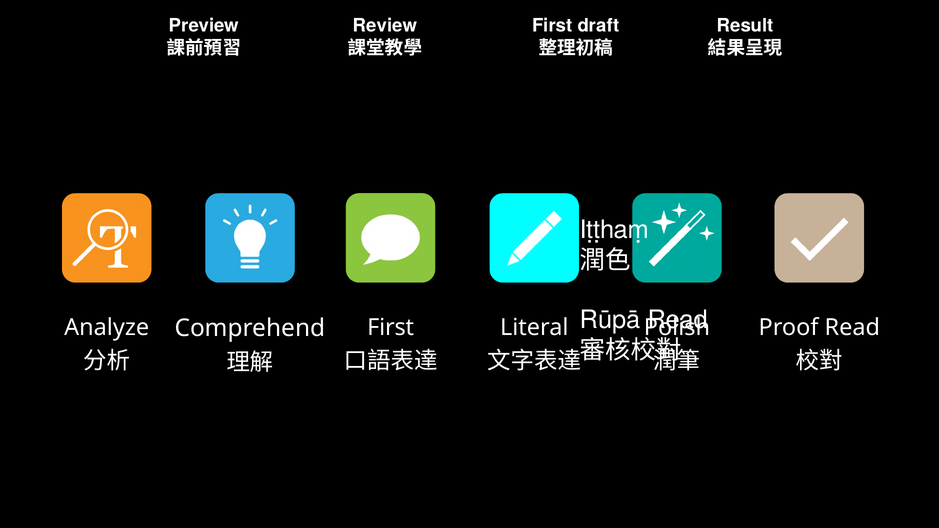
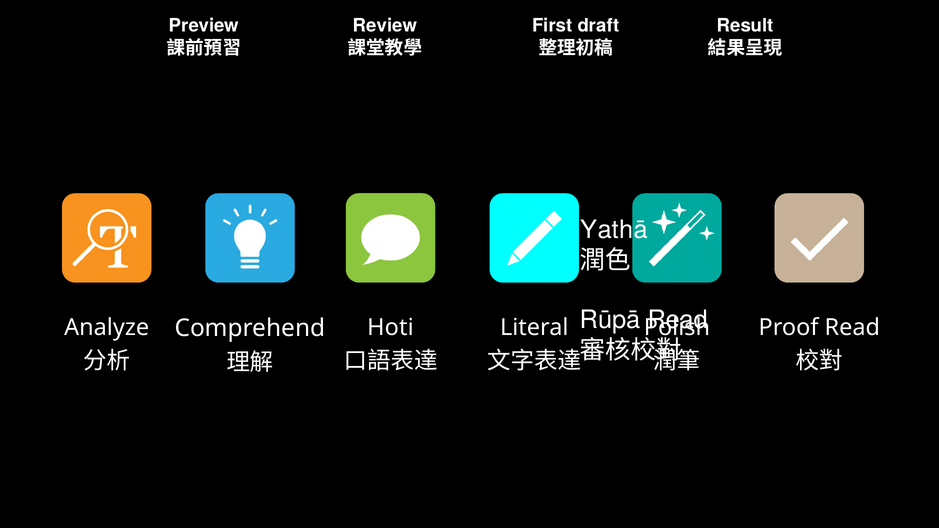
Iṭṭhaṃ: Iṭṭhaṃ -> Yathā (614, 230)
First: First -> Hoti (390, 328)
